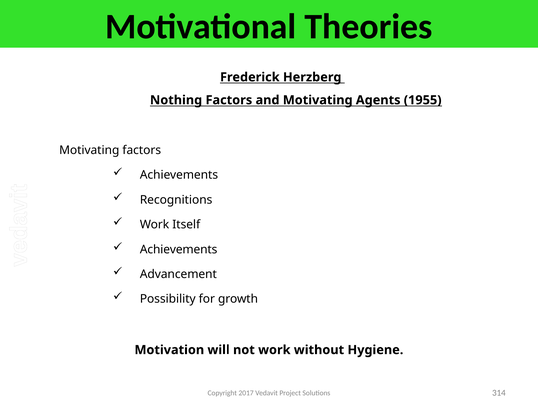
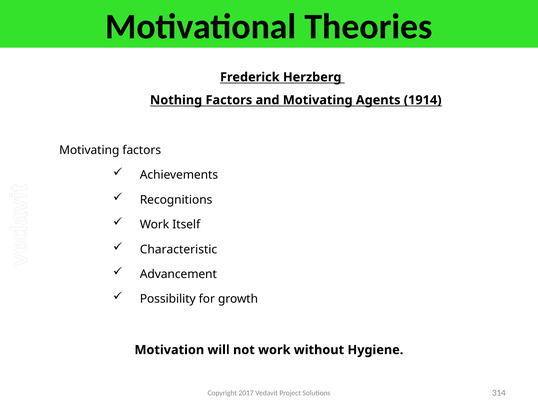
1955: 1955 -> 1914 (423, 100)
Achievements: Achievements -> Characteristic (179, 249)
